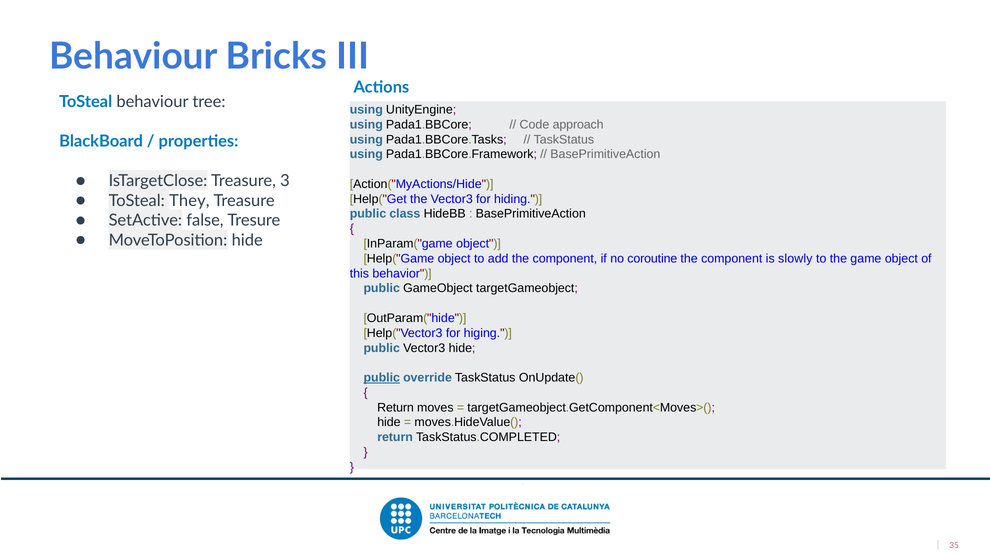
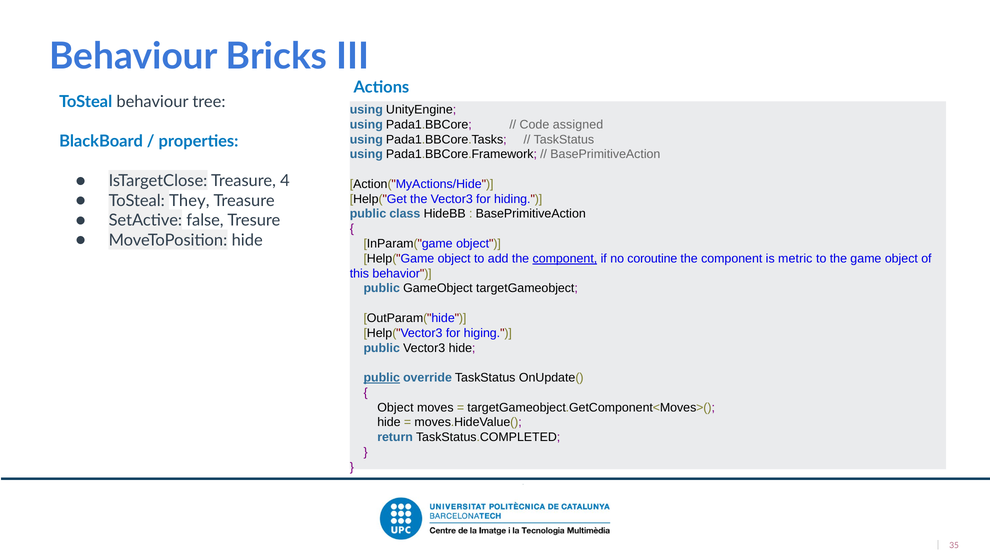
approach: approach -> assigned (578, 125)
3: 3 -> 4 (285, 181)
component underline: none -> present (565, 259)
slowly: slowly -> metric (795, 259)
Return: Return -> Object (395, 407)
